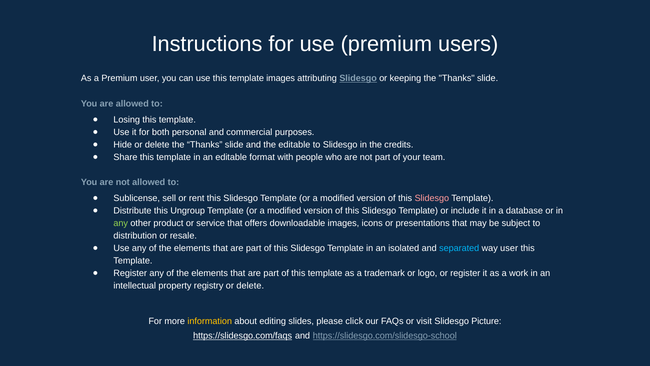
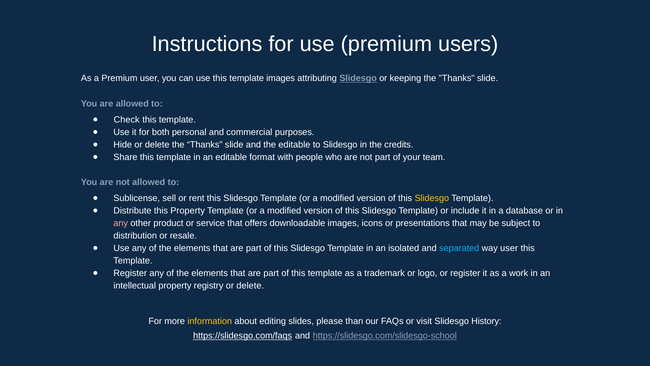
Losing: Losing -> Check (127, 119)
Slidesgo colour: pink -> yellow (432, 198)
this Ungroup: Ungroup -> Property (188, 211)
any colour: light green -> pink (121, 223)
click: click -> than (354, 321)
Picture: Picture -> History (486, 321)
